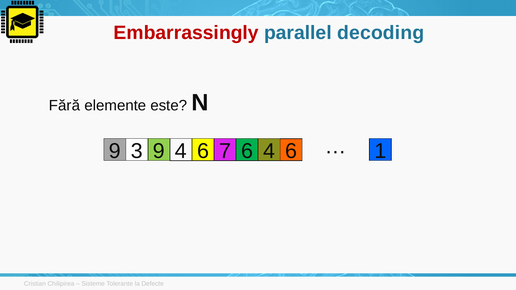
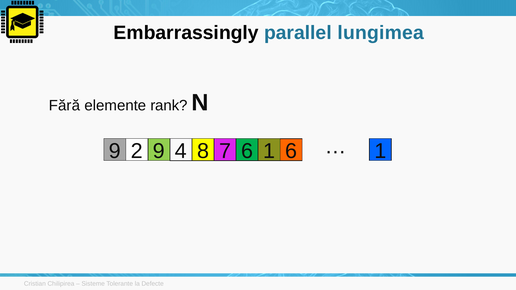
Embarrassingly colour: red -> black (186, 33)
decoding: decoding -> lungimea (381, 33)
este: este -> rank (169, 106)
3: 3 -> 2 (137, 151)
9 4 6: 6 -> 8 (203, 151)
7 6 4: 4 -> 1 (269, 151)
